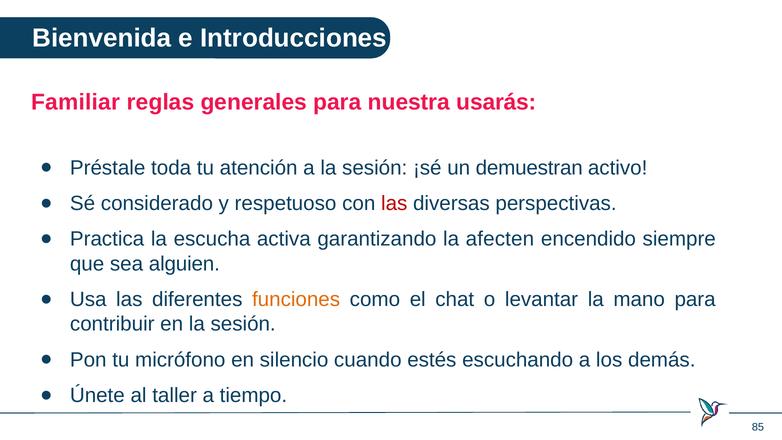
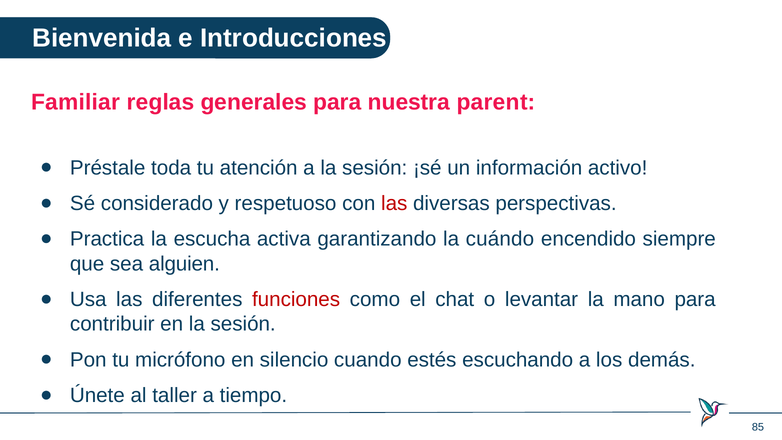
usarás: usarás -> parent (496, 102)
demuestran: demuestran -> información (529, 168)
afecten: afecten -> cuándo (500, 239)
funciones colour: orange -> red (296, 299)
